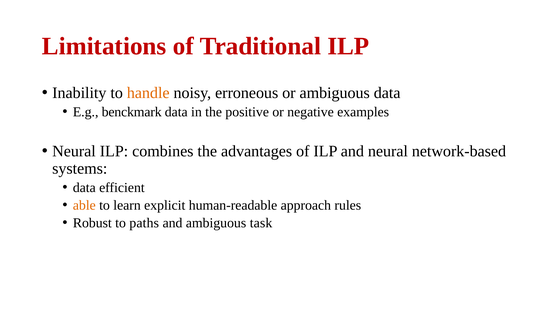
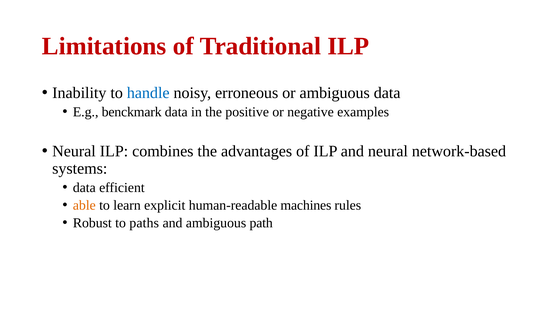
handle colour: orange -> blue (148, 93)
approach: approach -> machines (306, 205)
task: task -> path (261, 223)
